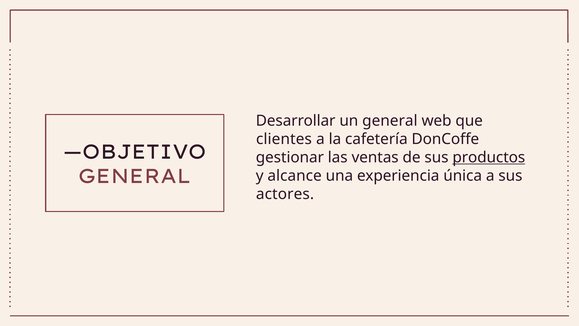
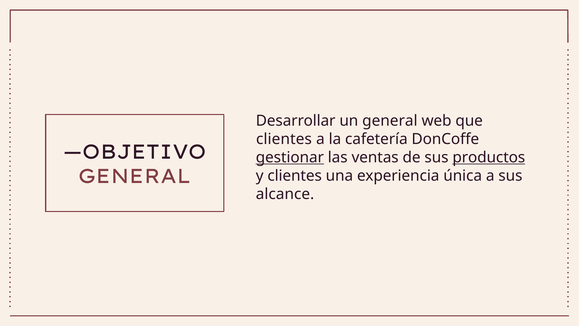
gestionar underline: none -> present (290, 157)
y alcance: alcance -> clientes (295, 176)
actores: actores -> alcance (285, 194)
